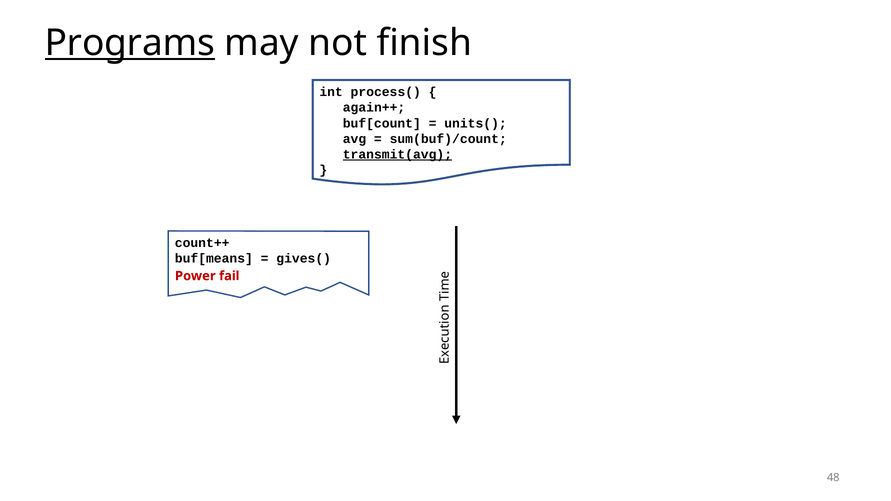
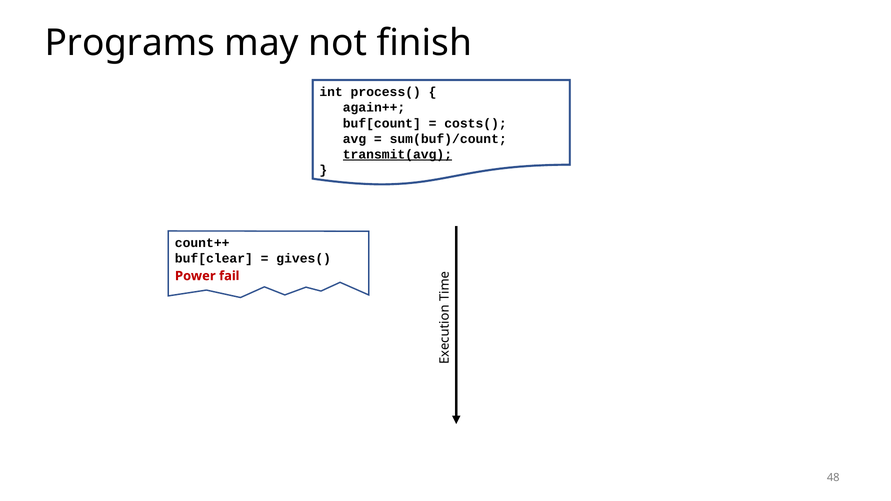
Programs underline: present -> none (130, 43)
units(: units( -> costs( (476, 123)
buf[means: buf[means -> buf[clear (214, 259)
